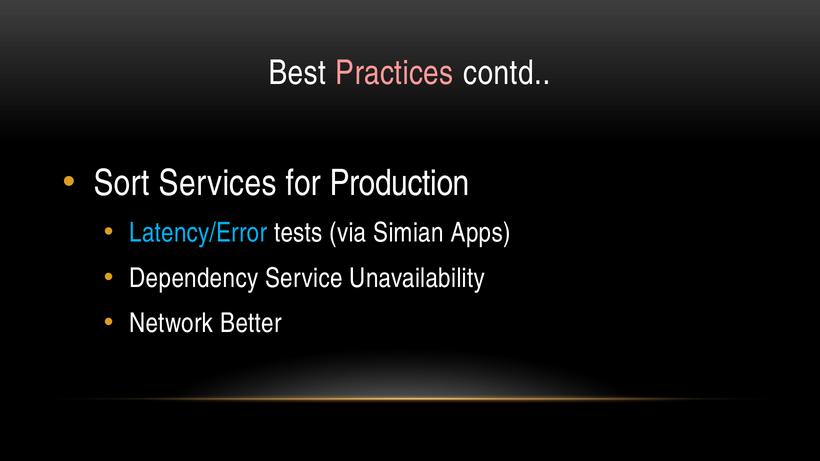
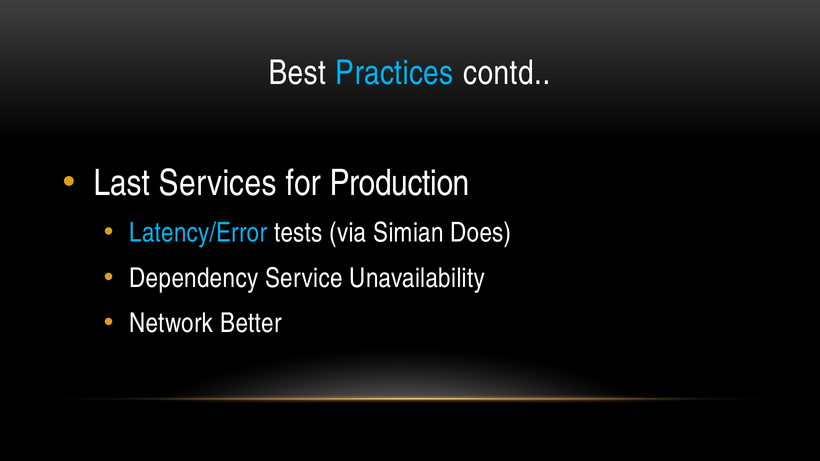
Practices colour: pink -> light blue (394, 73)
Sort: Sort -> Last (122, 183)
Apps: Apps -> Does (481, 233)
